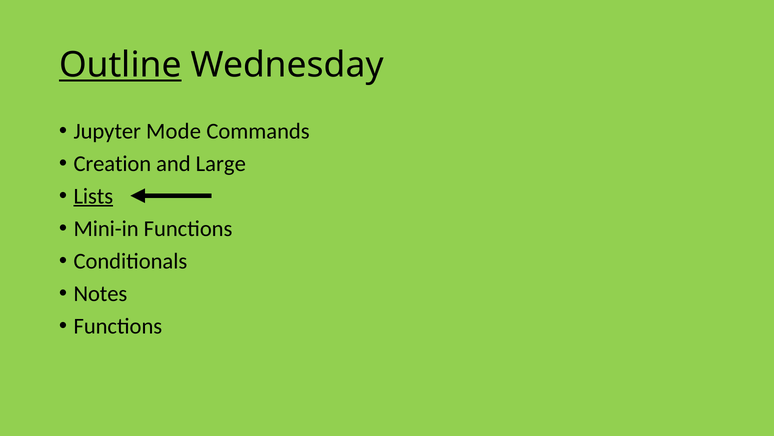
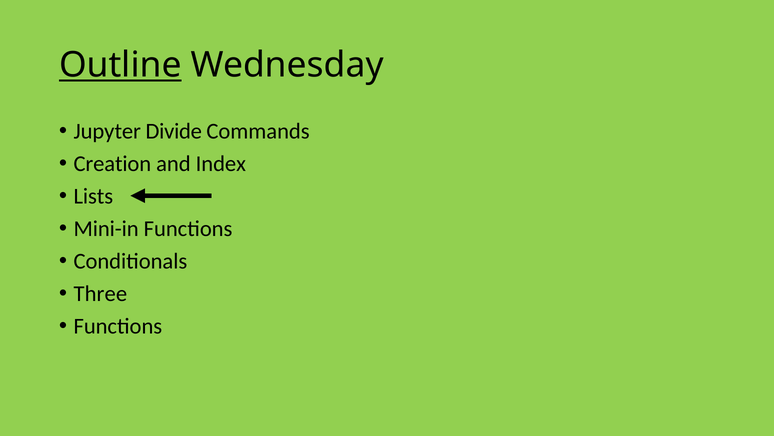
Mode: Mode -> Divide (174, 131)
Large: Large -> Index (221, 163)
Lists underline: present -> none (93, 196)
Notes: Notes -> Three (100, 293)
